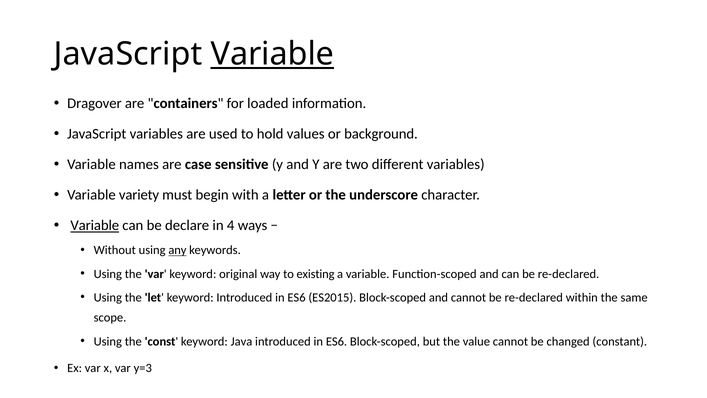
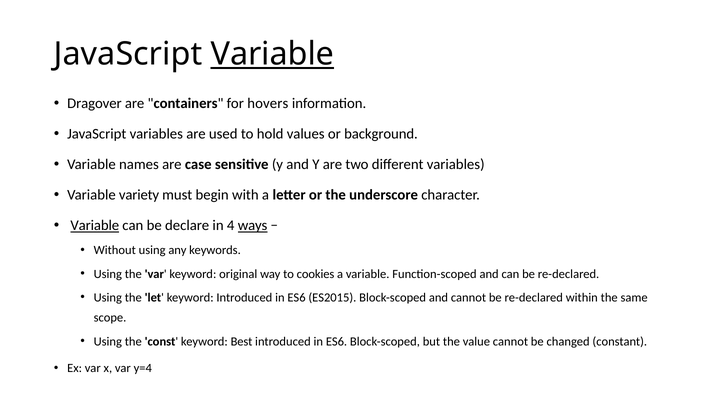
loaded: loaded -> hovers (268, 103)
ways underline: none -> present (253, 225)
any underline: present -> none (177, 250)
existing: existing -> cookies (316, 274)
Java: Java -> Best (242, 341)
y=3: y=3 -> y=4 (143, 368)
